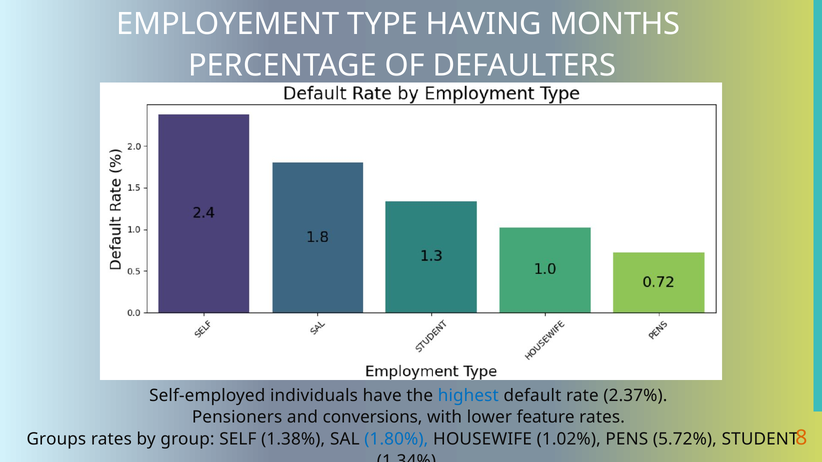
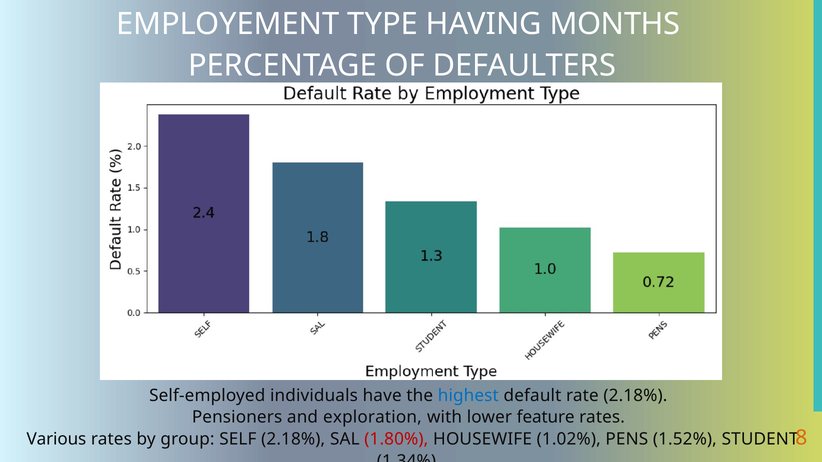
rate 2.37%: 2.37% -> 2.18% (635, 396)
conversions: conversions -> exploration (372, 418)
Groups: Groups -> Various (56, 440)
SELF 1.38%: 1.38% -> 2.18% (293, 440)
1.80% colour: blue -> red (396, 440)
5.72%: 5.72% -> 1.52% (685, 440)
